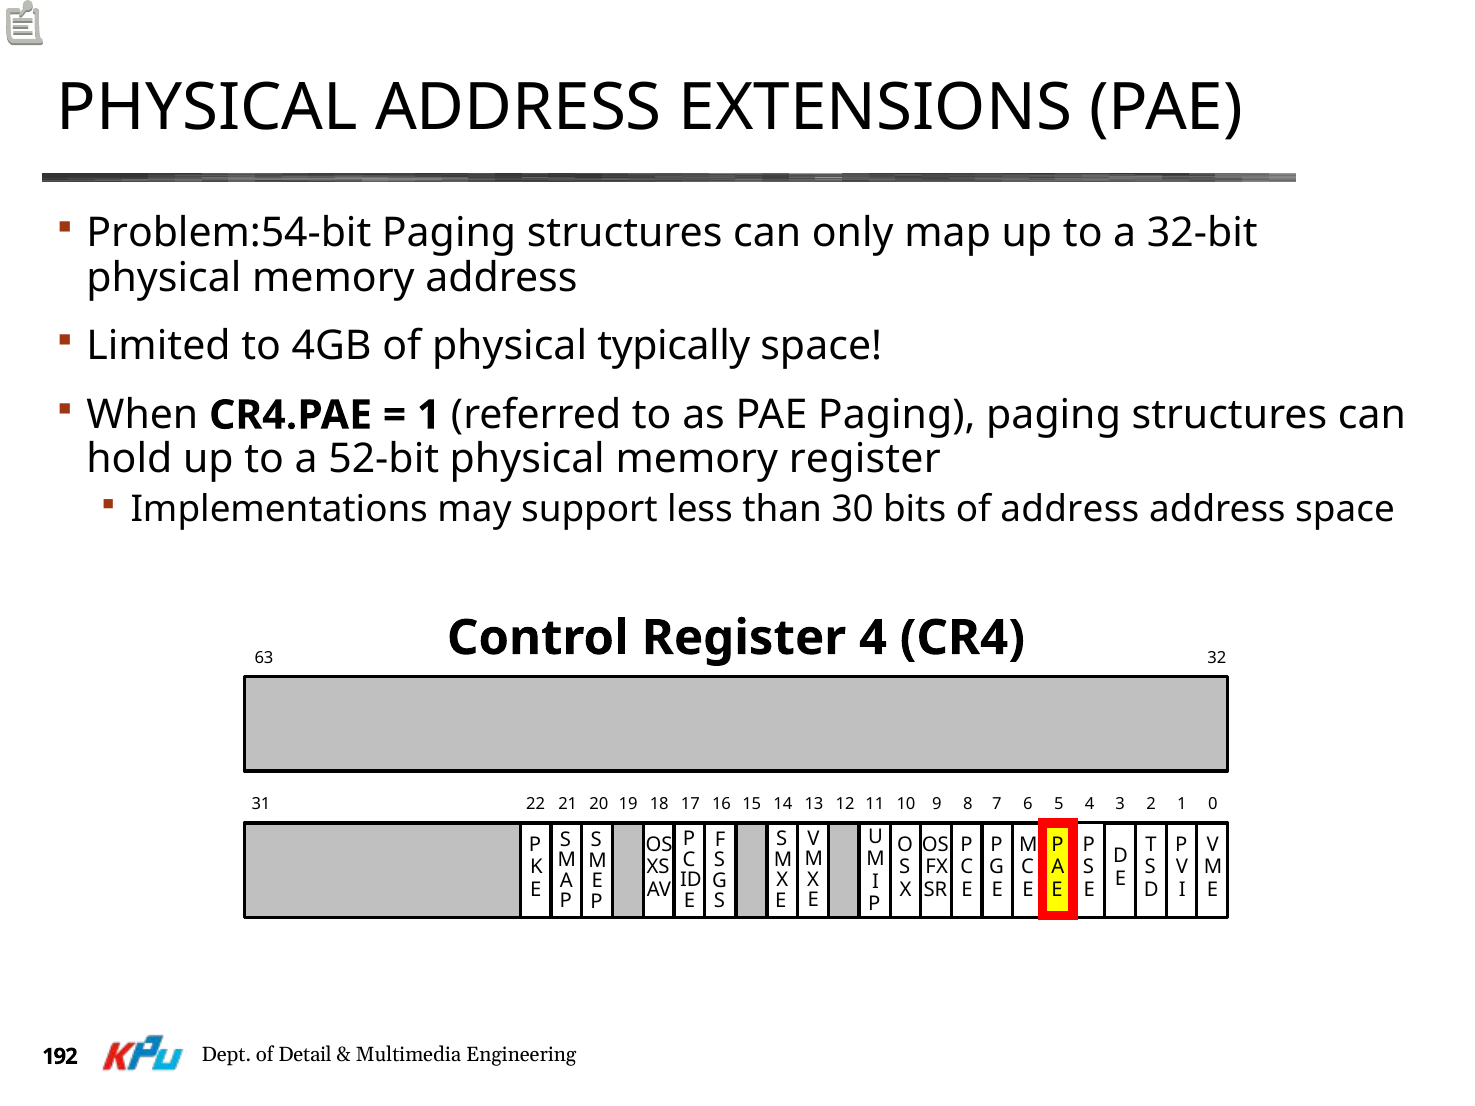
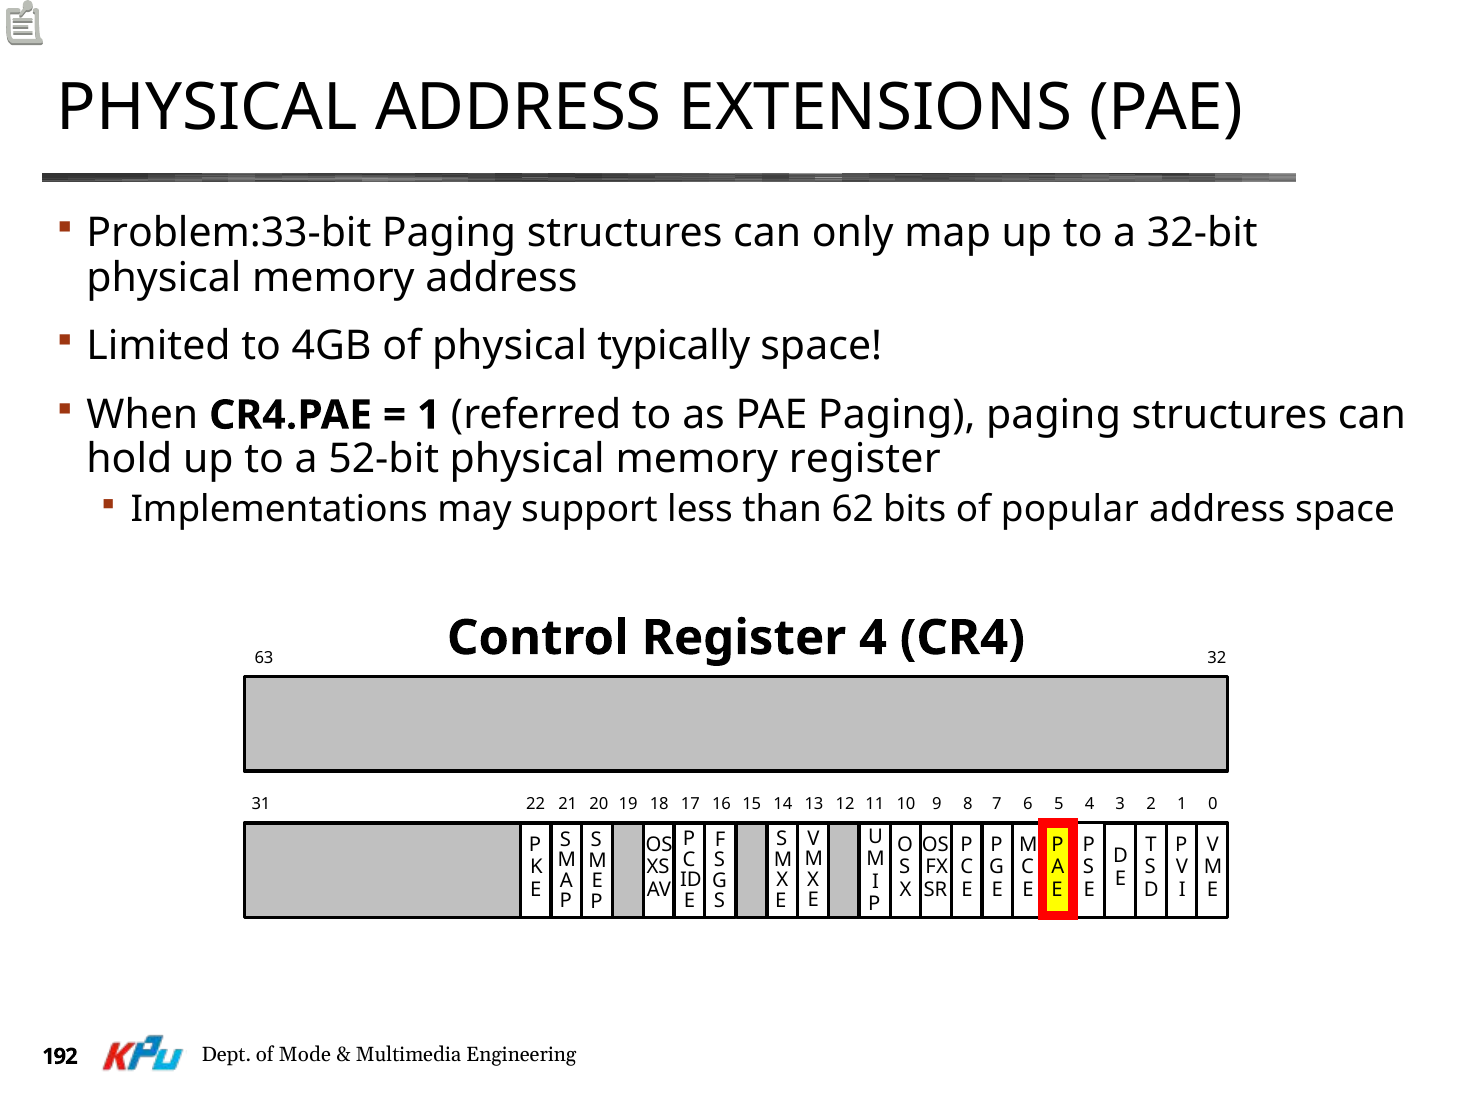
Problem:54-bit: Problem:54-bit -> Problem:33-bit (229, 233)
30: 30 -> 62 (853, 510)
of address: address -> popular (1070, 510)
Detail: Detail -> Mode (305, 1055)
